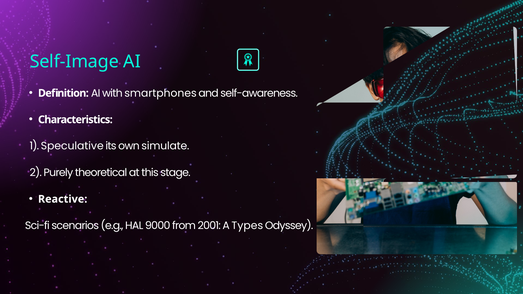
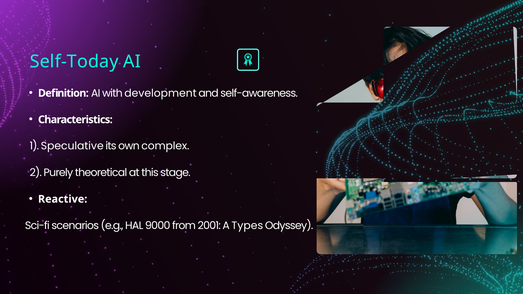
Self-Image: Self-Image -> Self-Today (74, 62)
smartphones: smartphones -> development (160, 93)
simulate: simulate -> complex (165, 146)
